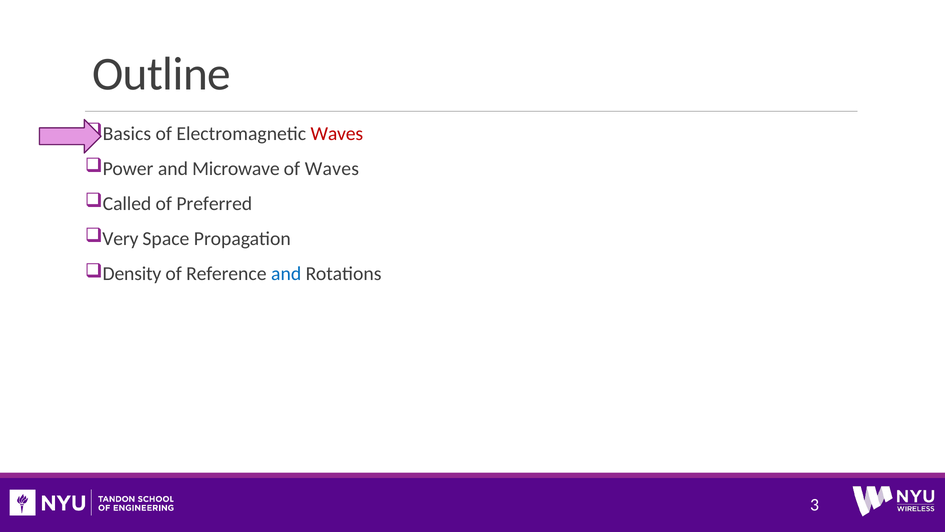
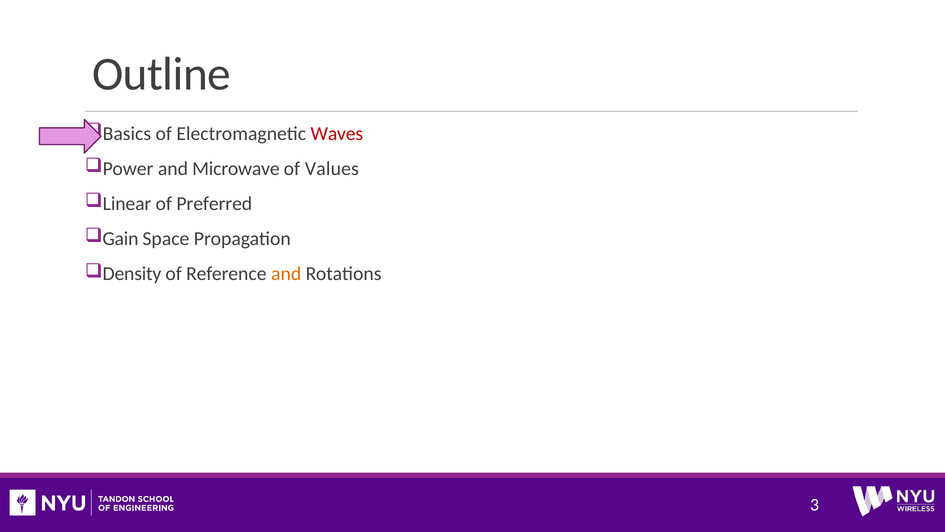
of Waves: Waves -> Values (332, 168)
Called: Called -> Linear (127, 204)
Very: Very -> Gain (120, 239)
and colour: blue -> orange (286, 274)
